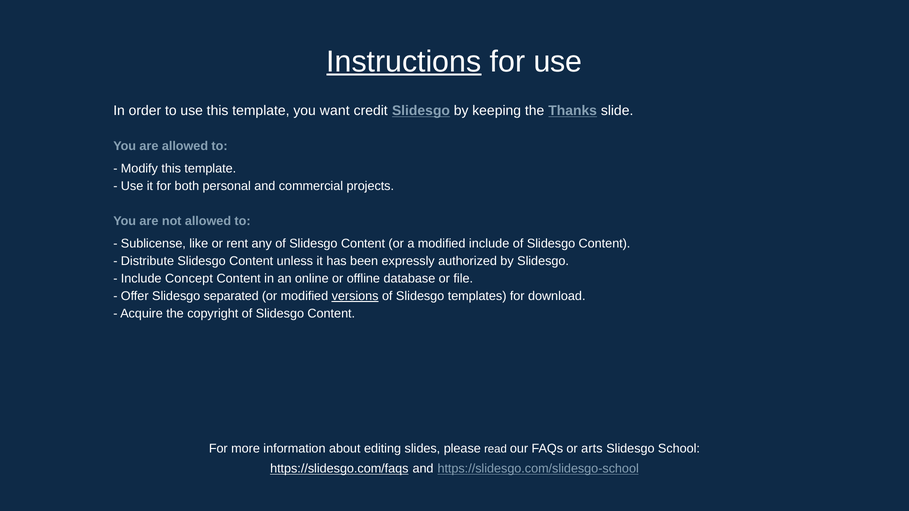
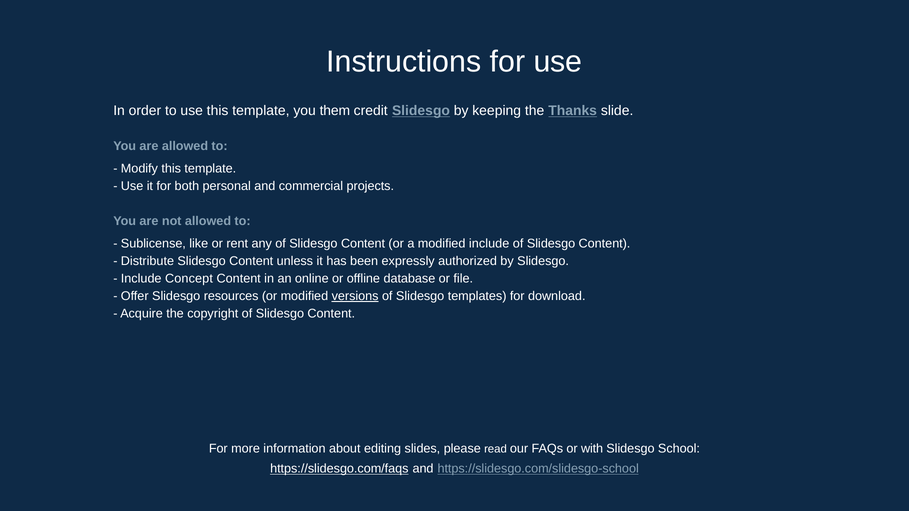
Instructions underline: present -> none (404, 62)
want: want -> them (335, 111)
separated: separated -> resources (231, 296)
arts: arts -> with (592, 449)
